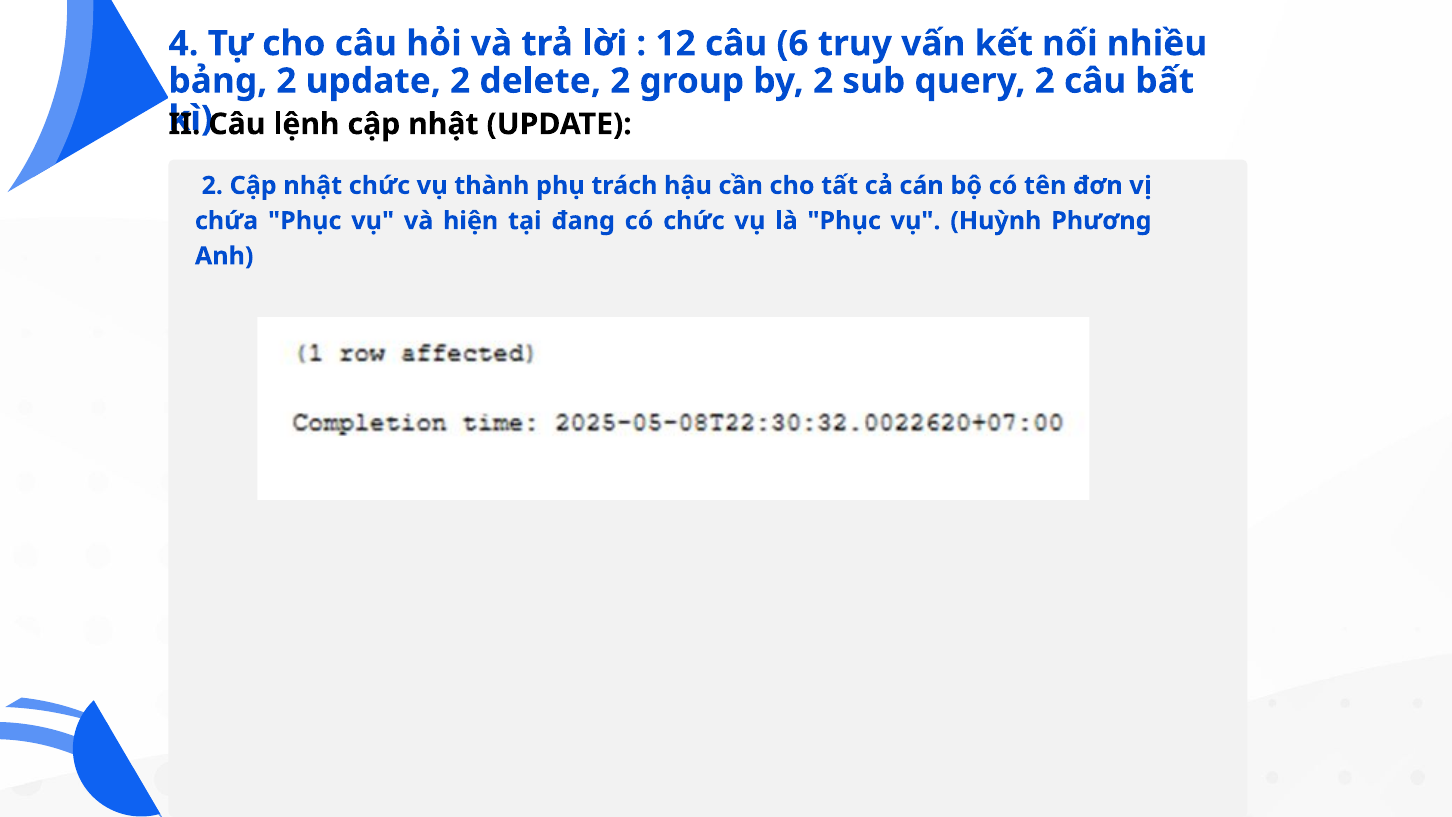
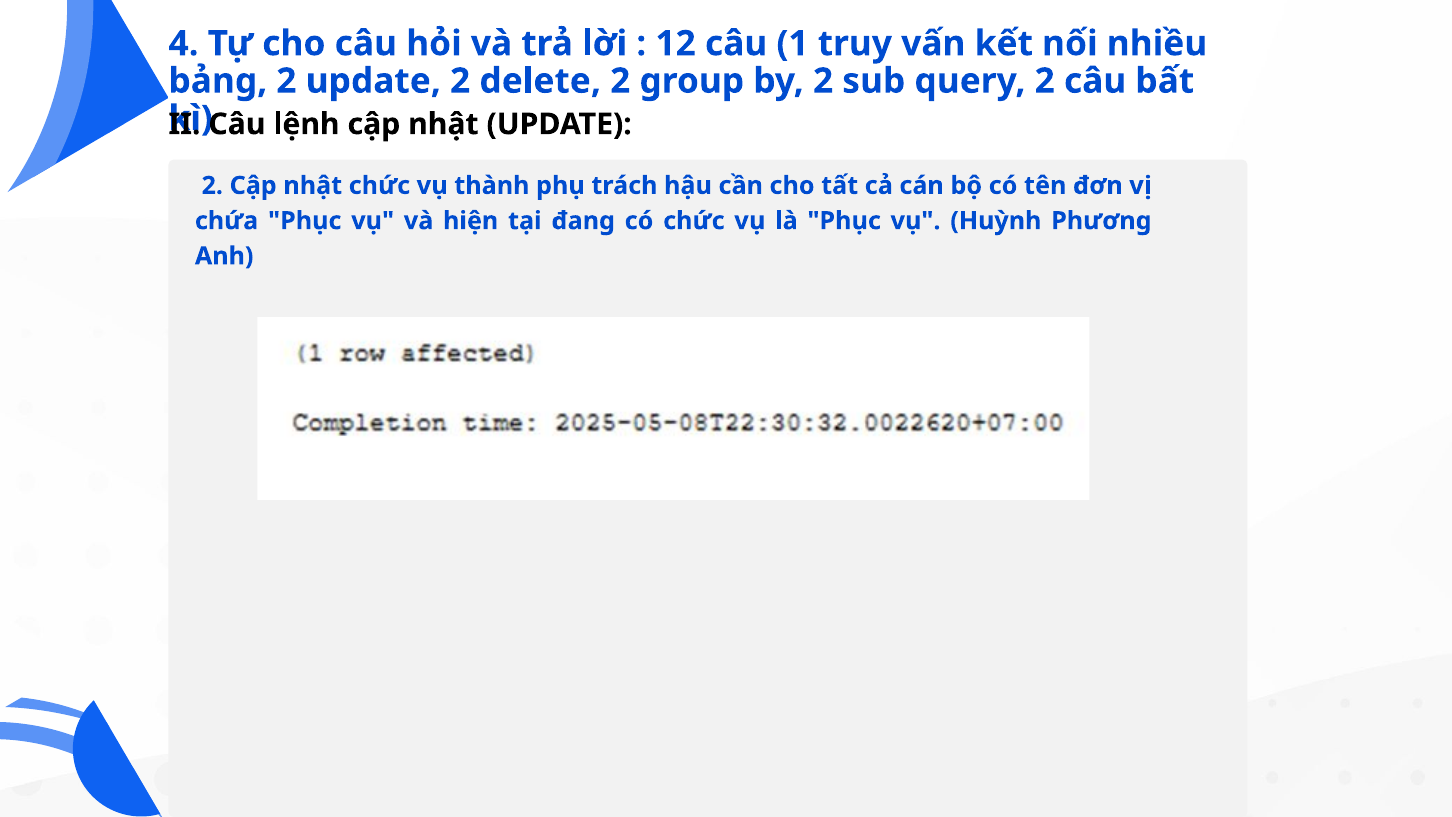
6: 6 -> 1 (793, 44)
